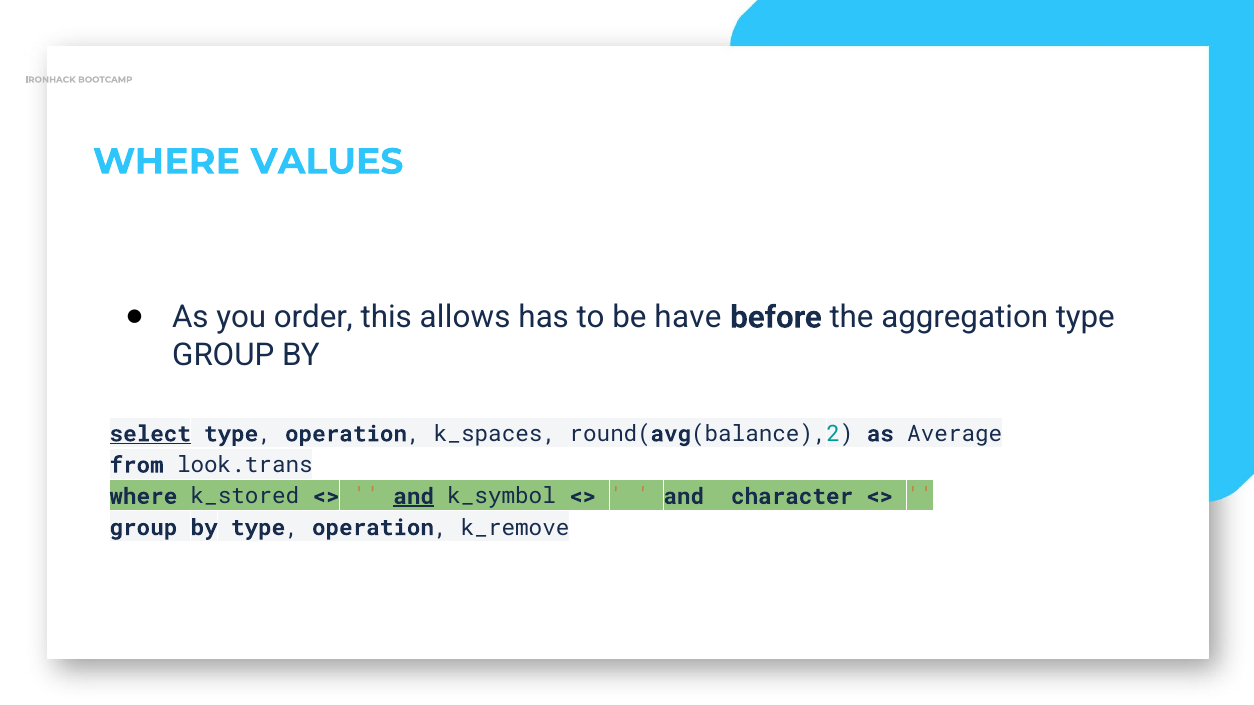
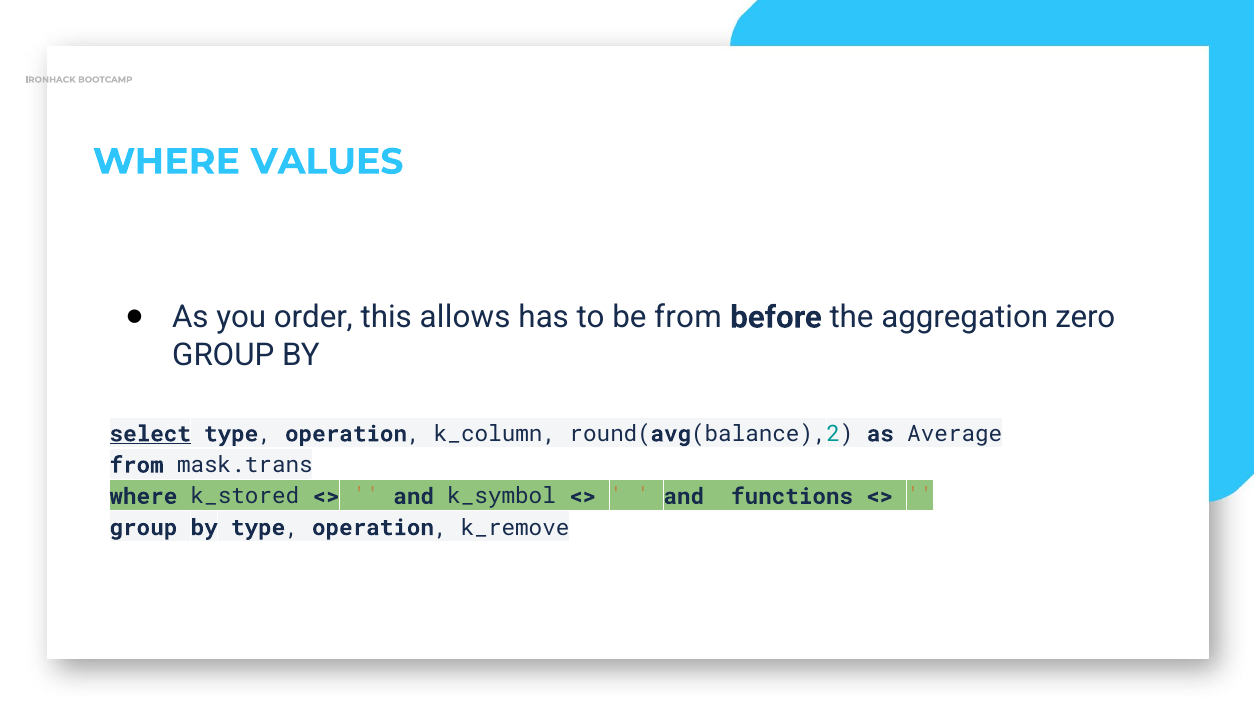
be have: have -> from (688, 317)
aggregation type: type -> zero (1085, 317)
k_spaces: k_spaces -> k_column (495, 434)
look.trans: look.trans -> mask.trans (245, 465)
and underline: present -> none (414, 497)
character: character -> functions (792, 497)
